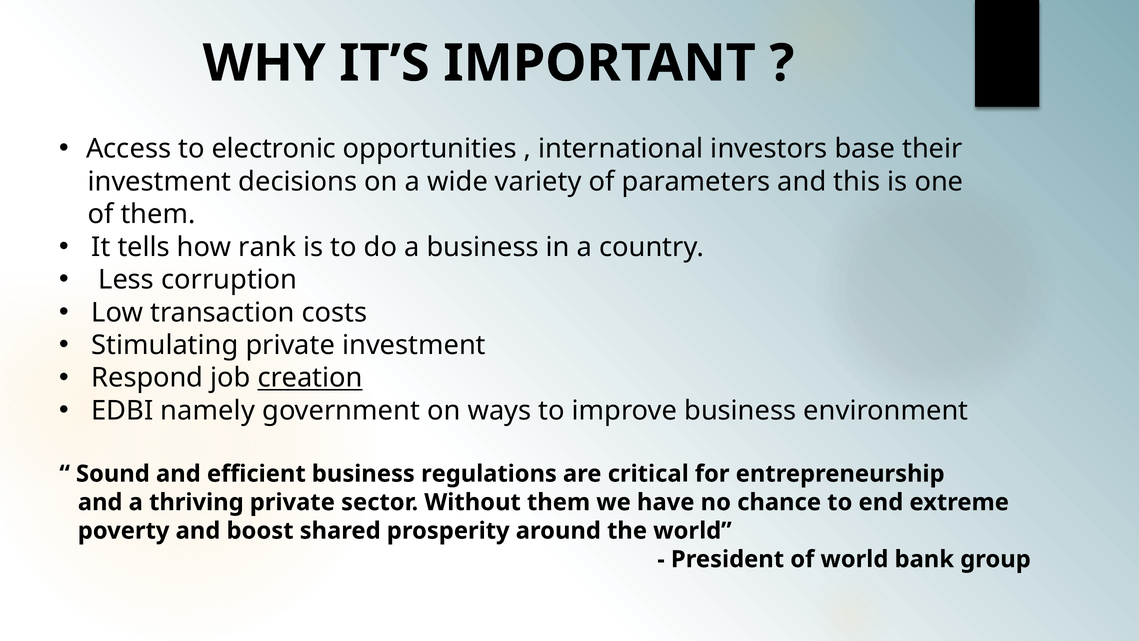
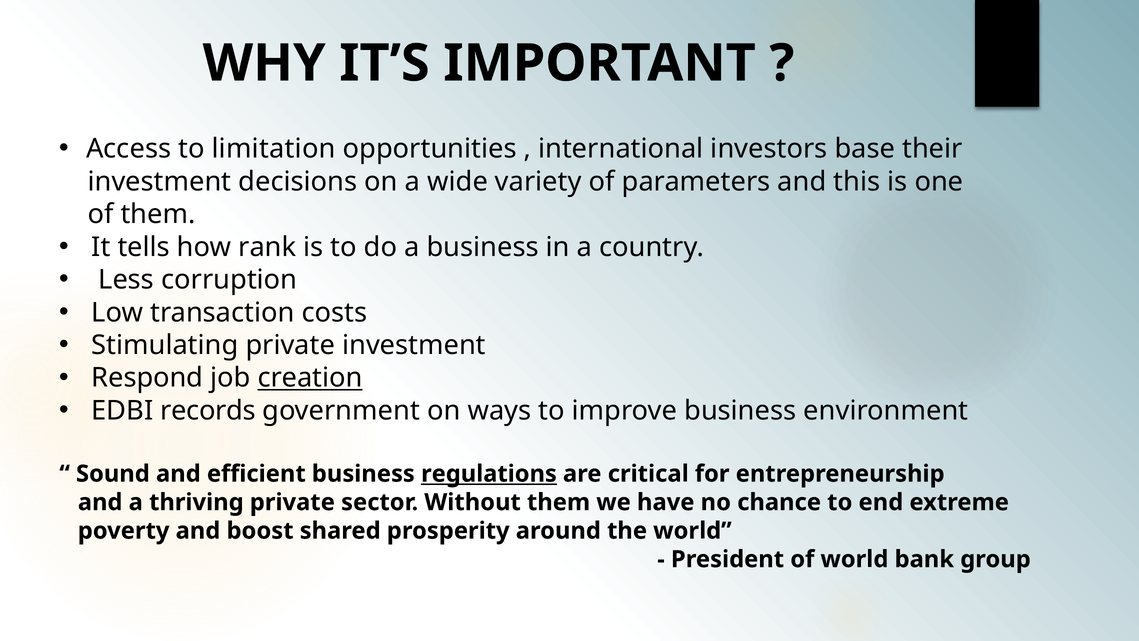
electronic: electronic -> limitation (274, 149)
namely: namely -> records (208, 411)
regulations underline: none -> present (489, 474)
